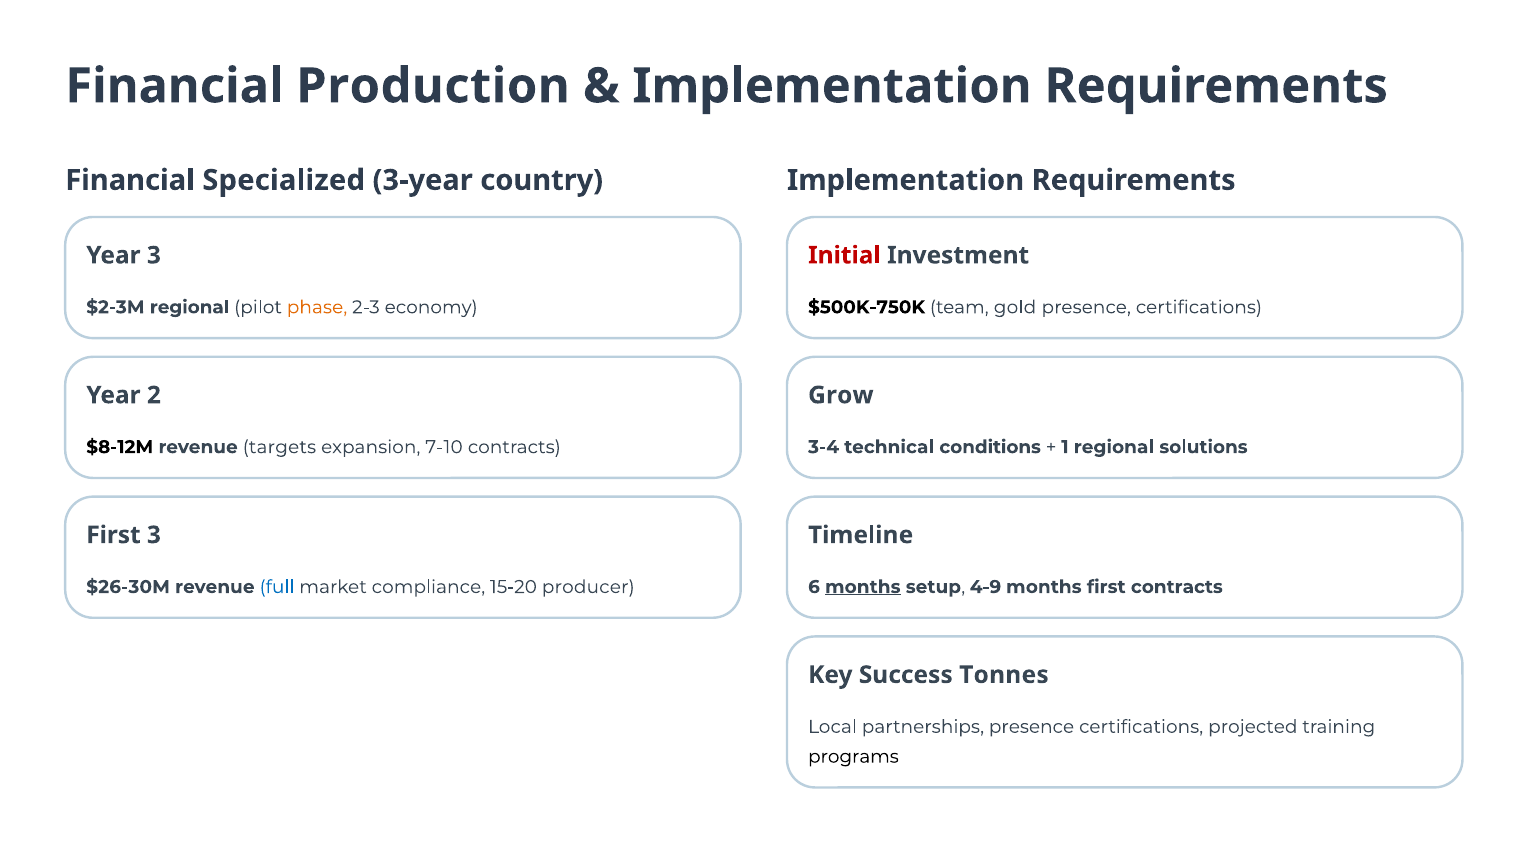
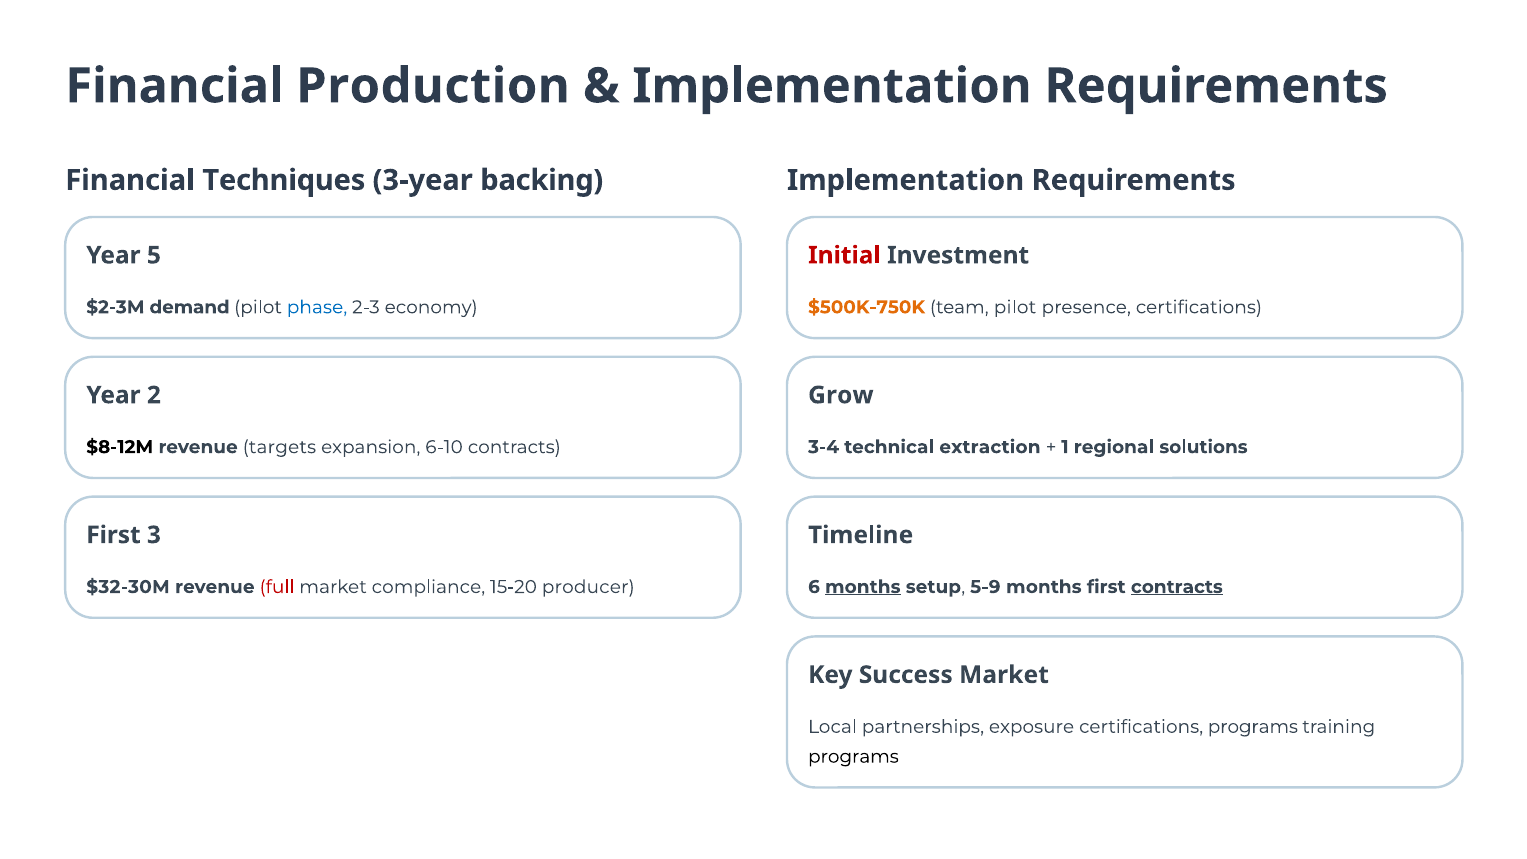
Specialized: Specialized -> Techniques (284, 180)
country: country -> backing (542, 180)
Year 3: 3 -> 5 (154, 255)
$2-3M regional: regional -> demand (190, 307)
phase colour: orange -> blue (317, 307)
$500K-750K colour: black -> orange (867, 307)
team gold: gold -> pilot (1015, 307)
7-10: 7-10 -> 6-10 (444, 447)
conditions: conditions -> extraction (990, 447)
$26-30M: $26-30M -> $32-30M (128, 587)
full colour: blue -> red (277, 587)
4-9: 4-9 -> 5-9 (985, 587)
contracts underline: none -> present (1177, 587)
Success Tonnes: Tonnes -> Market (1004, 675)
partnerships presence: presence -> exposure (1031, 727)
certifications projected: projected -> programs (1253, 727)
